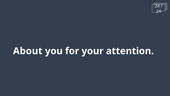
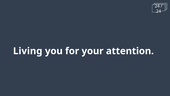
About: About -> Living (28, 51)
